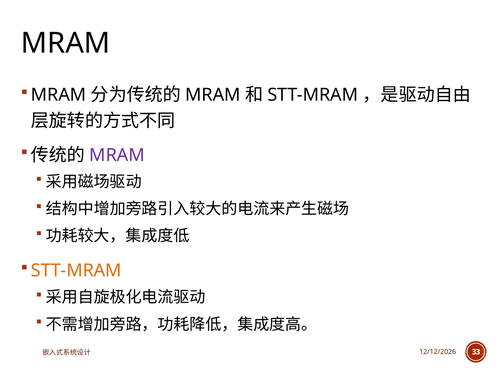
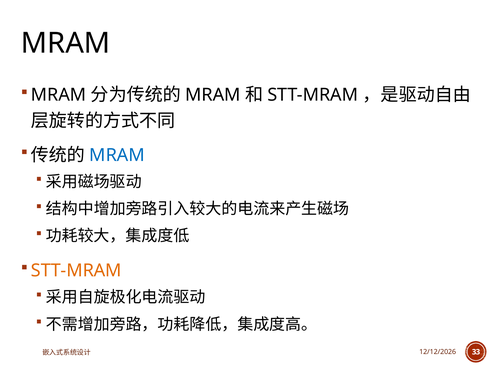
MRAM colour: purple -> blue (117, 155)
